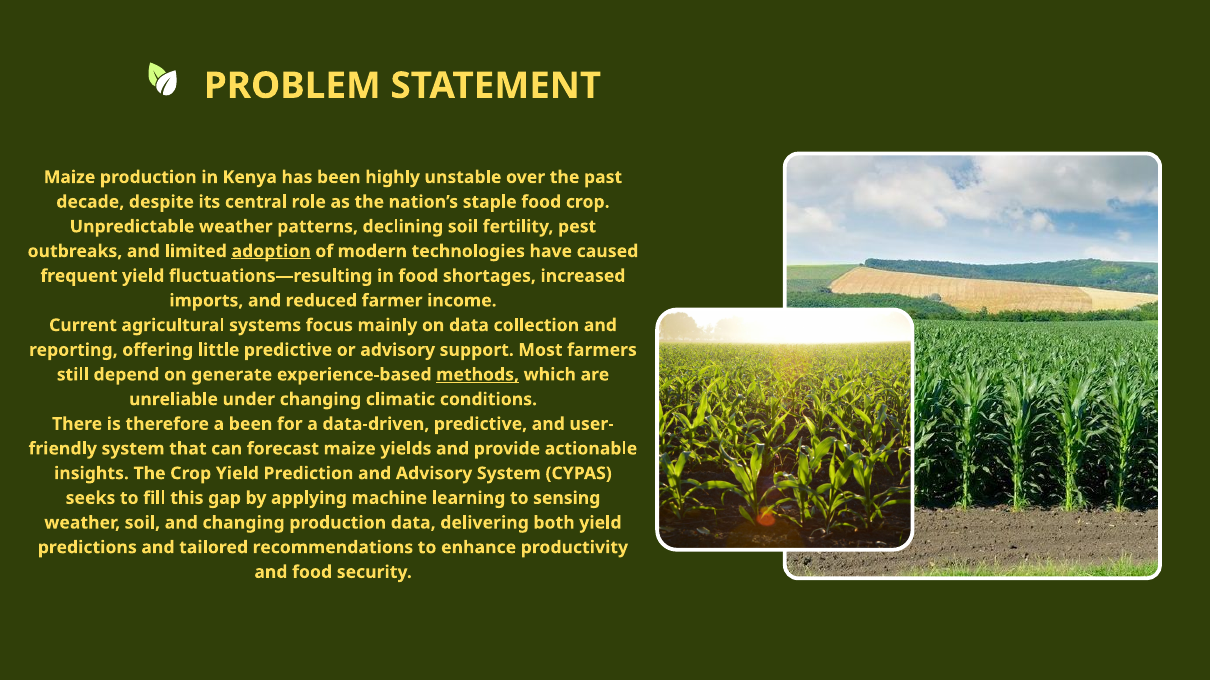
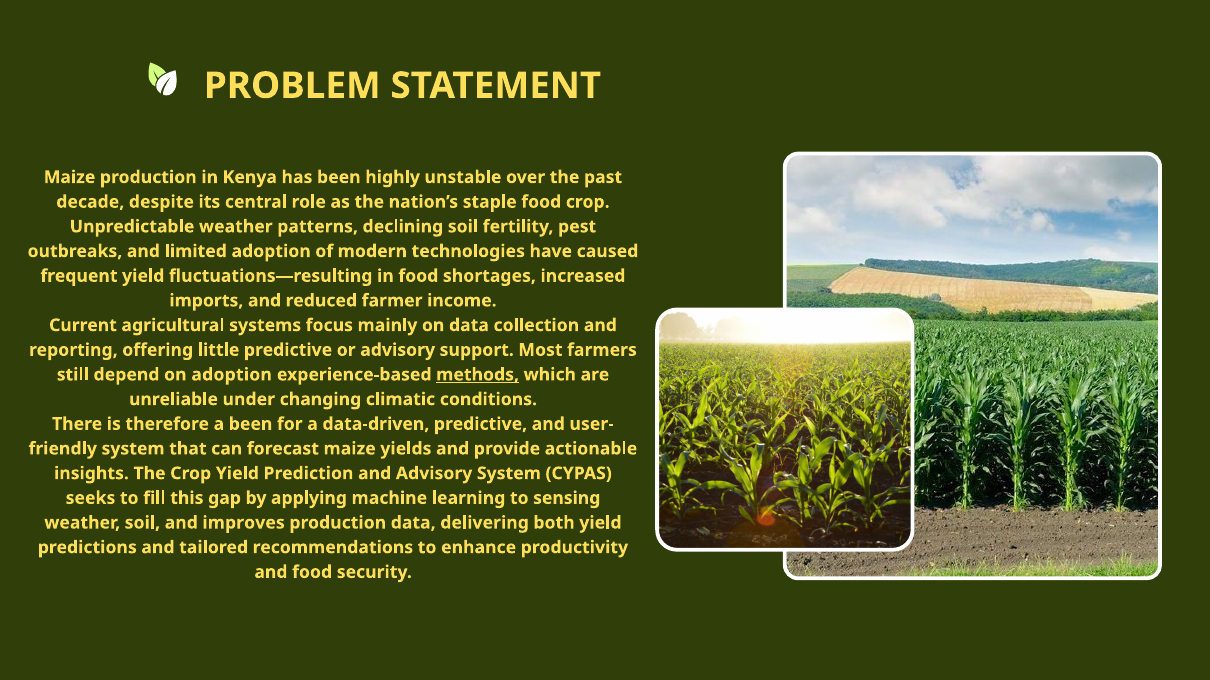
adoption underline: present -> none (271, 251)
on generate: generate -> adoption (232, 375)
and changing: changing -> improves (244, 523)
